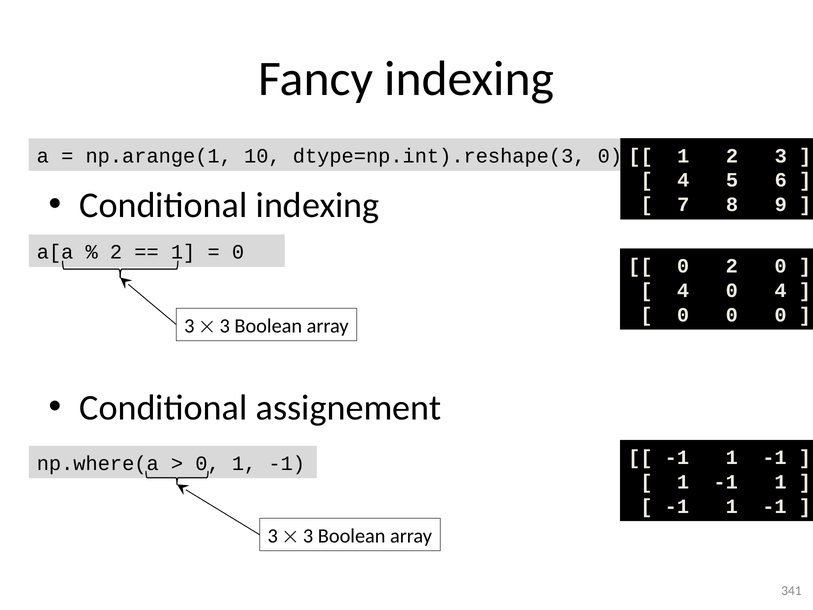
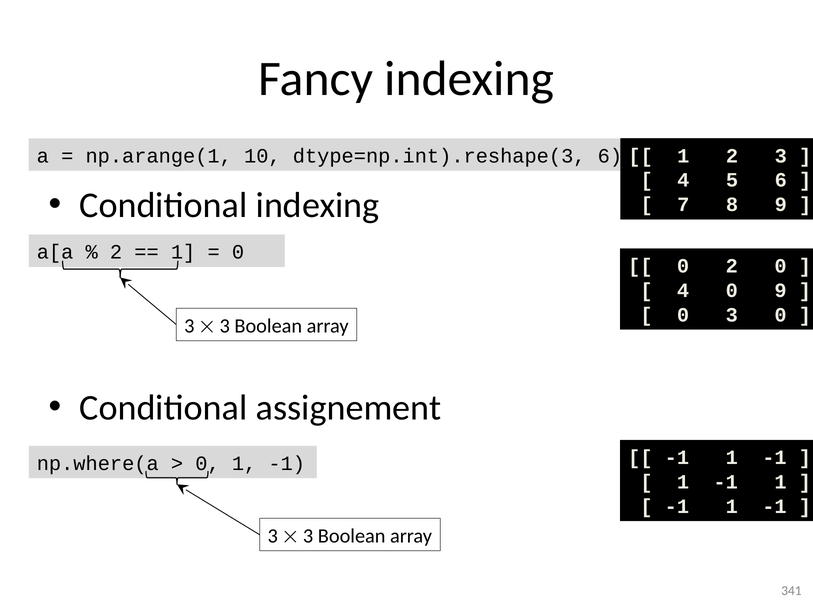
dtype=np.int).reshape(3 0: 0 -> 6 (610, 156)
0 4: 4 -> 9 (781, 290)
0: 0 -> 3 (732, 315)
